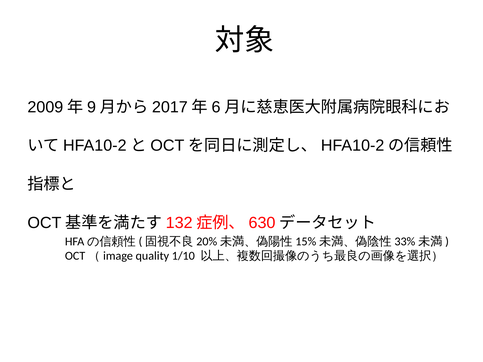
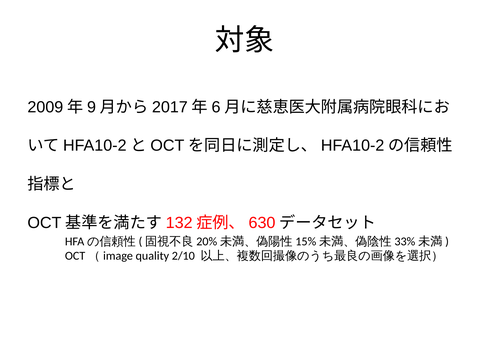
1/10: 1/10 -> 2/10 (183, 256)
